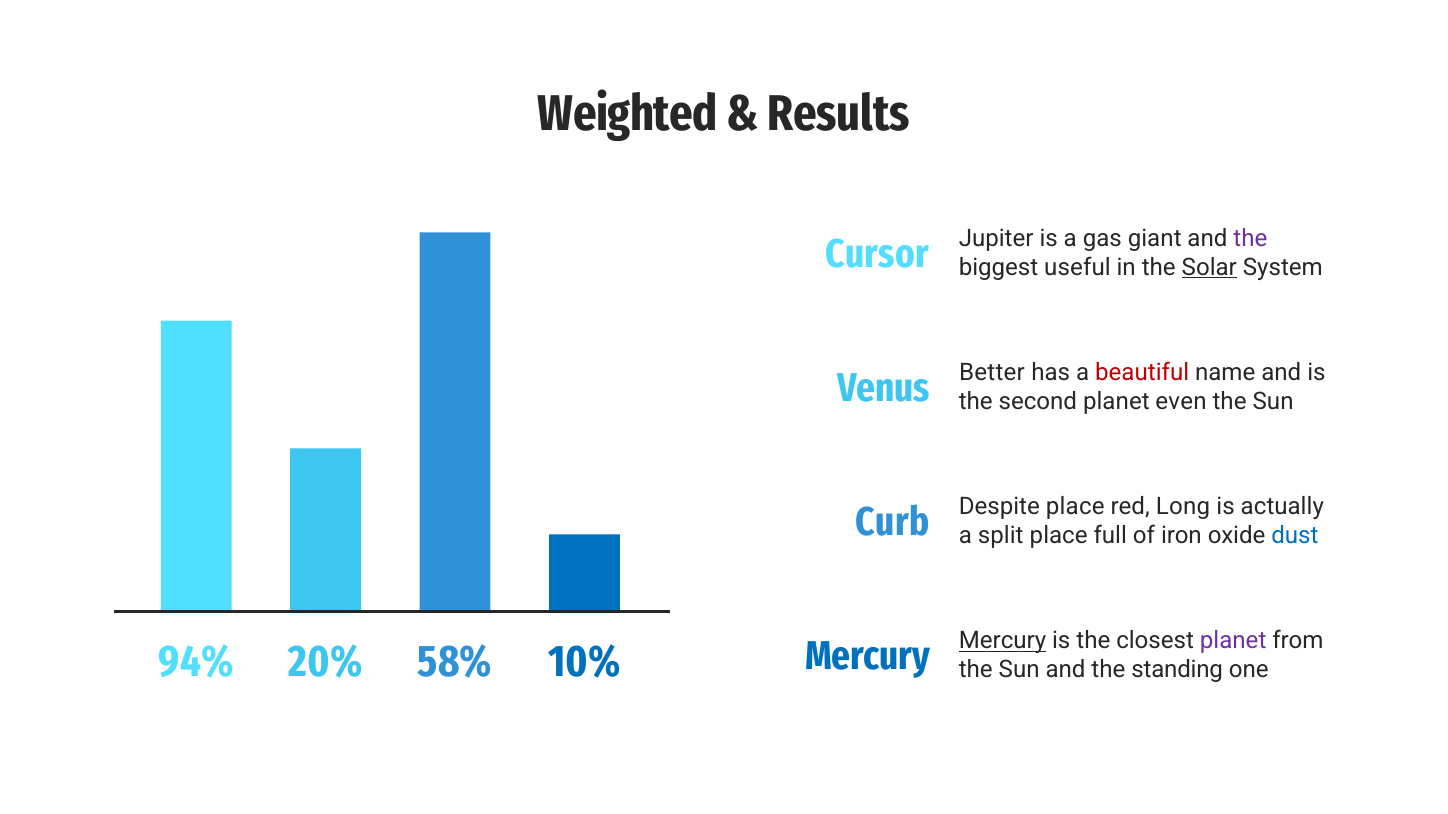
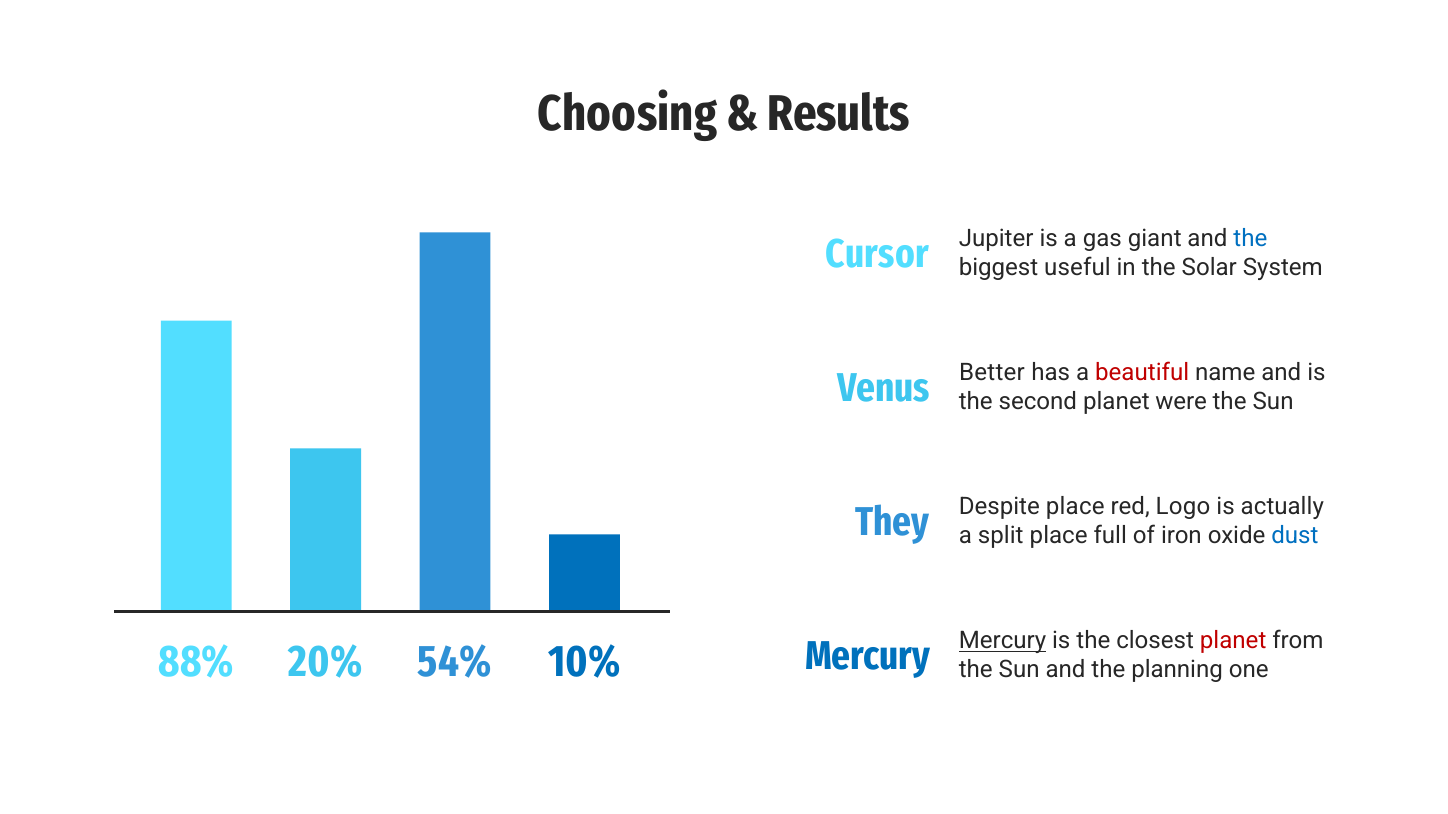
Weighted: Weighted -> Choosing (627, 114)
the colour: purple -> blue (1250, 238)
Solar underline: present -> none (1209, 267)
even: even -> were (1181, 402)
Curb: Curb -> They (893, 523)
Long: Long -> Logo (1183, 507)
planet colour: purple -> red (1233, 641)
94%: 94% -> 88% (196, 662)
58%: 58% -> 54% (455, 662)
standing: standing -> planning (1177, 670)
